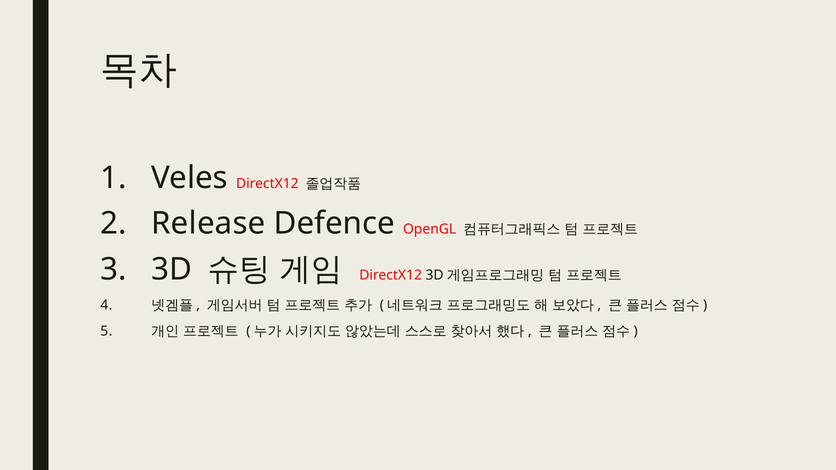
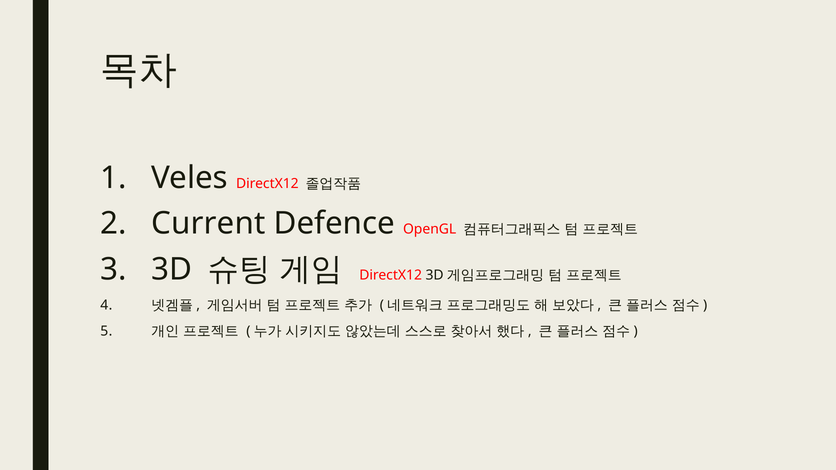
Release: Release -> Current (208, 224)
